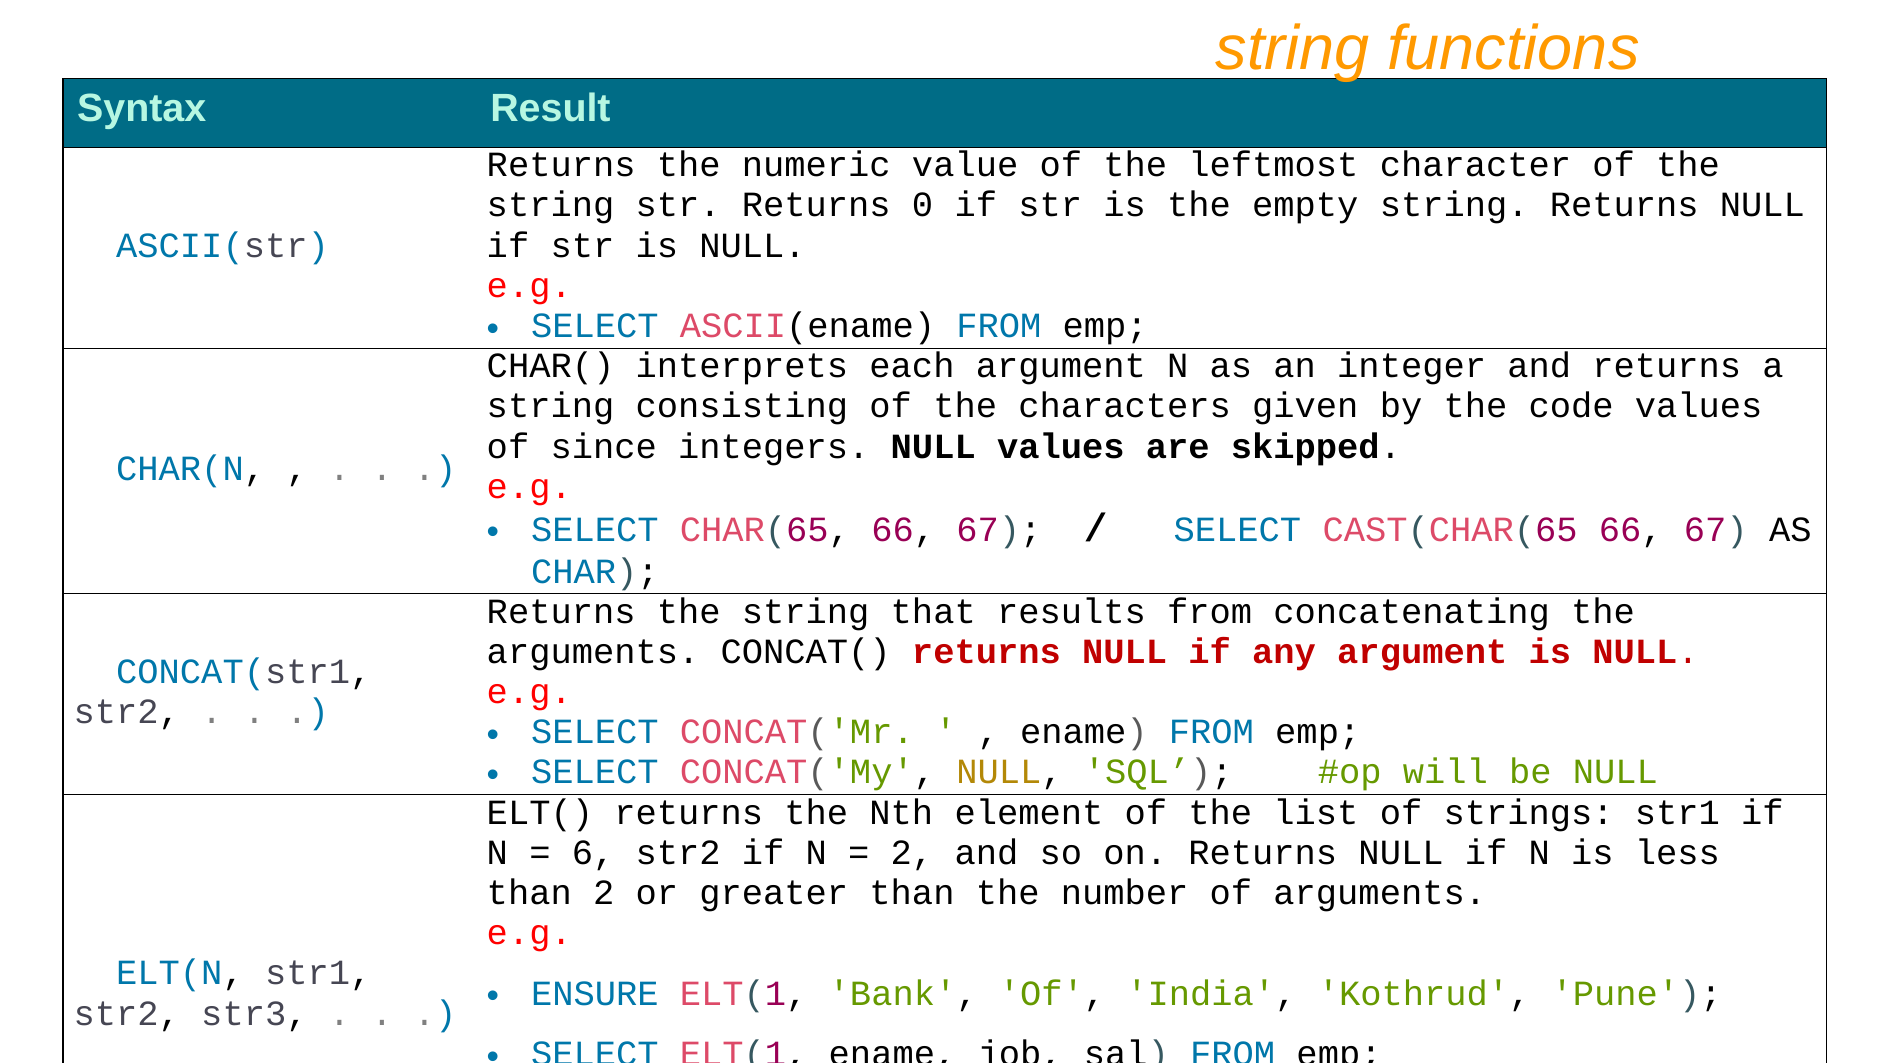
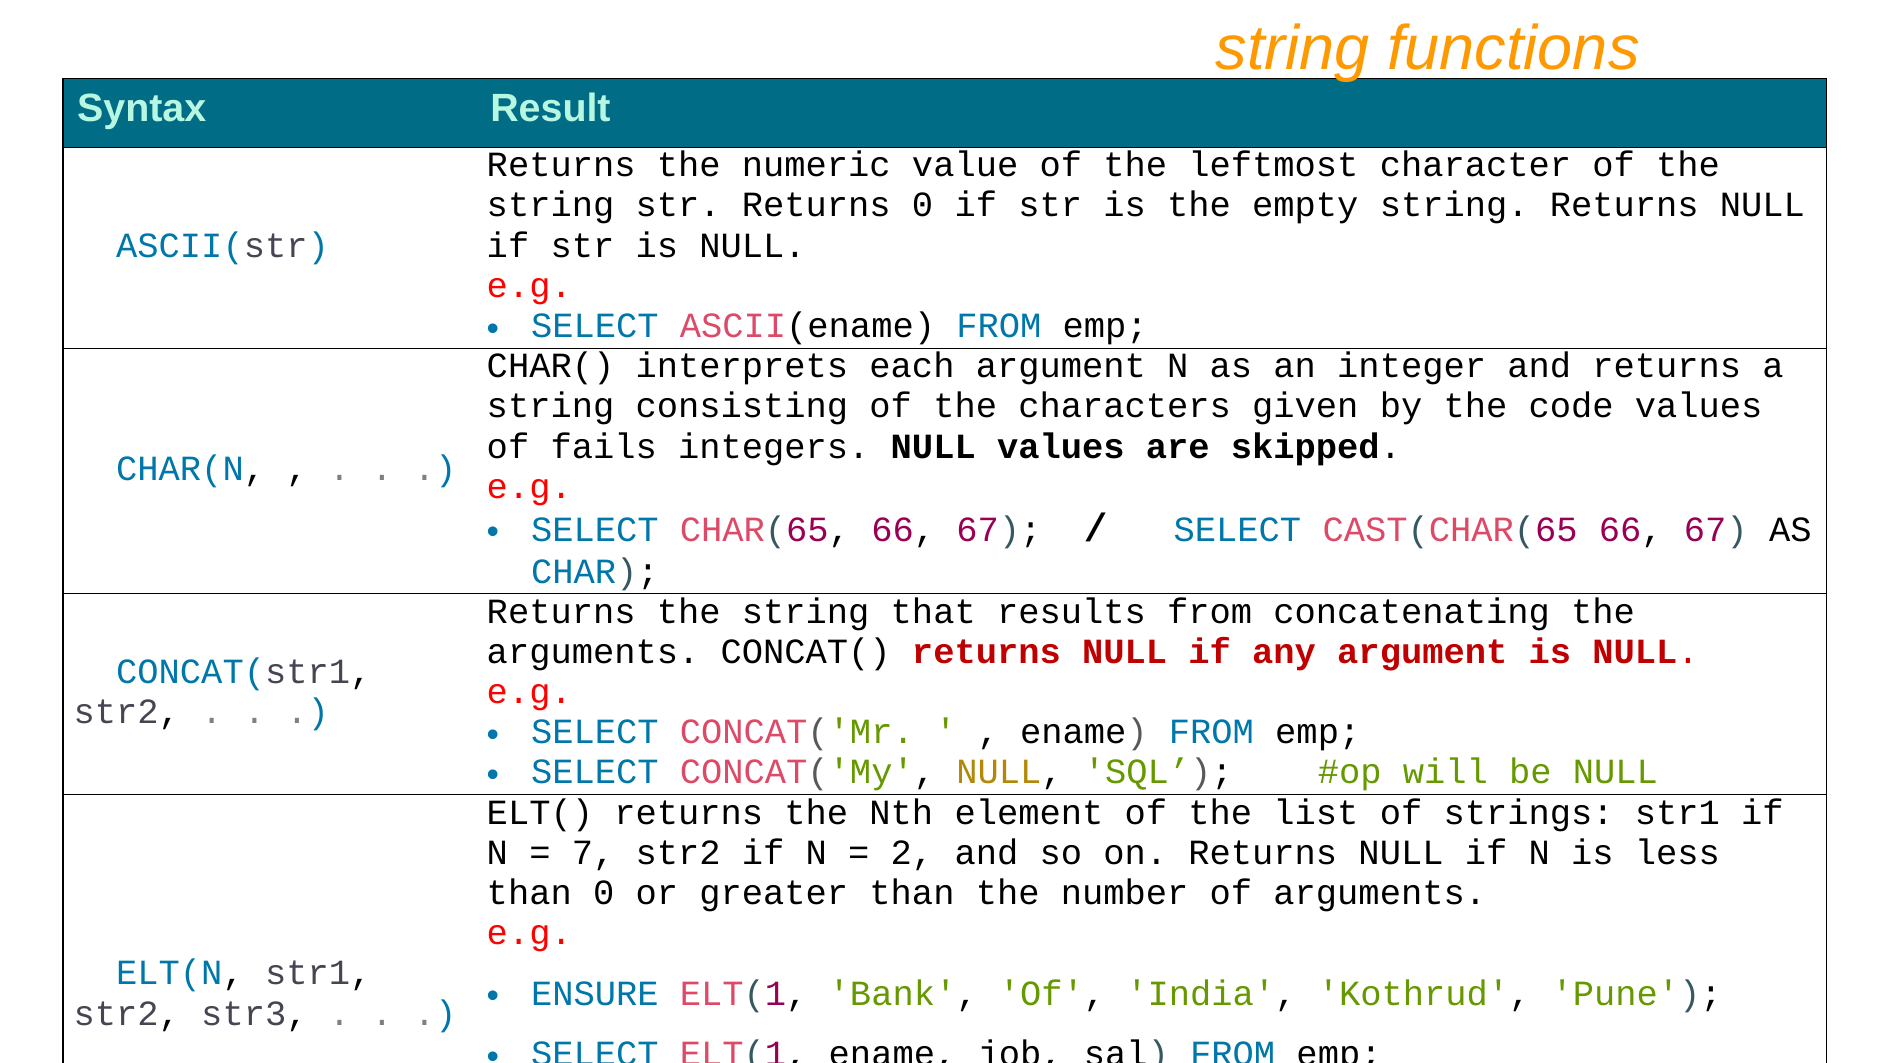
since: since -> fails (604, 446)
6: 6 -> 7 (593, 853)
than 2: 2 -> 0 (604, 893)
